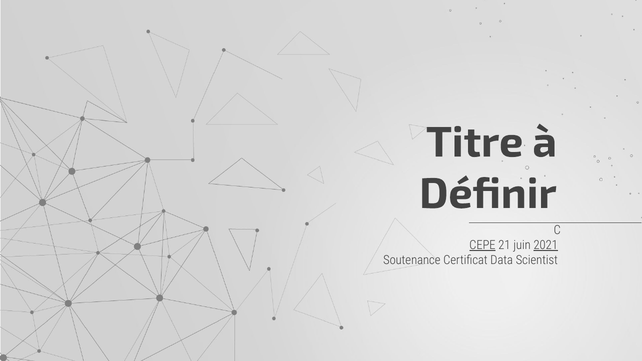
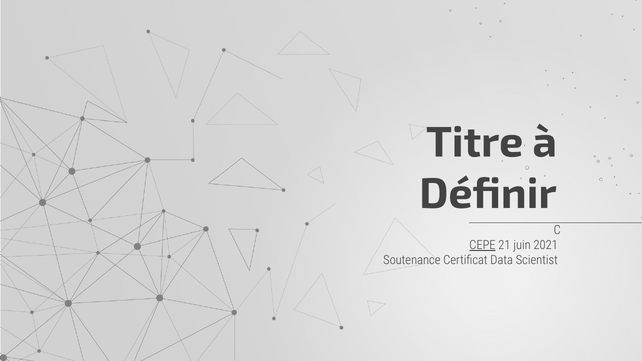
2021 underline: present -> none (546, 245)
